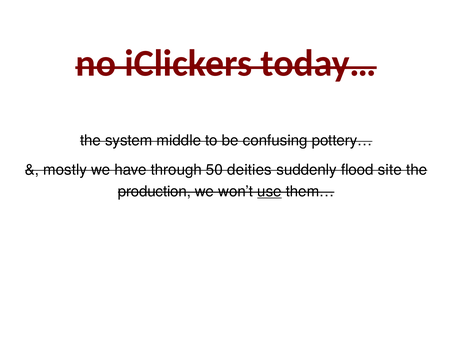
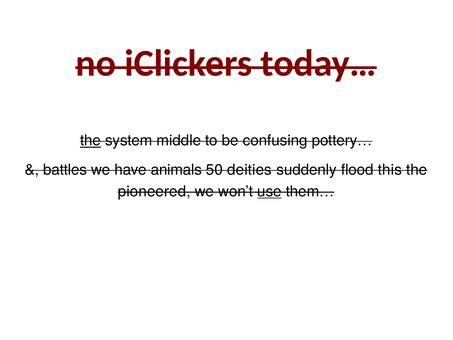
the underline: none -> present (90, 140)
mostly: mostly -> battles (65, 170)
through: through -> animals (176, 170)
site: site -> this (390, 170)
production: production -> pioneered (154, 191)
